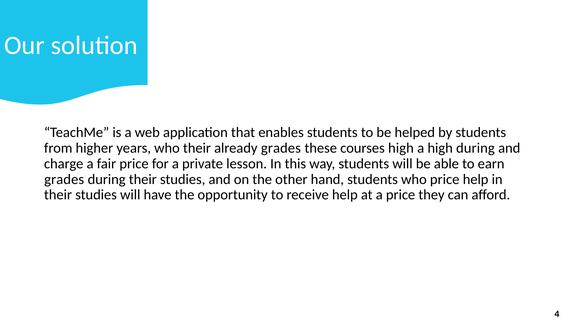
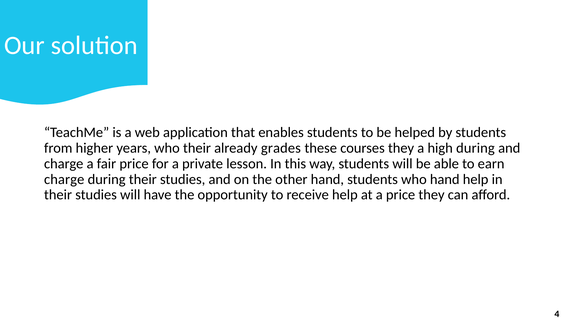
courses high: high -> they (401, 148)
grades: grades -> charge (64, 179)
who price: price -> hand (445, 179)
